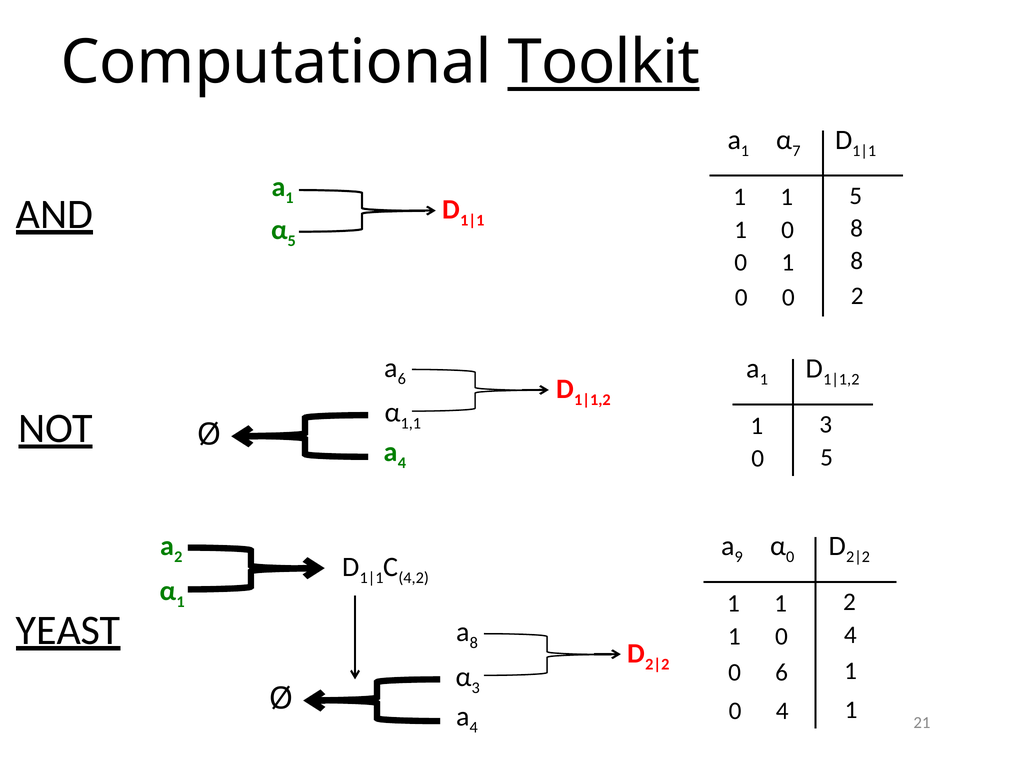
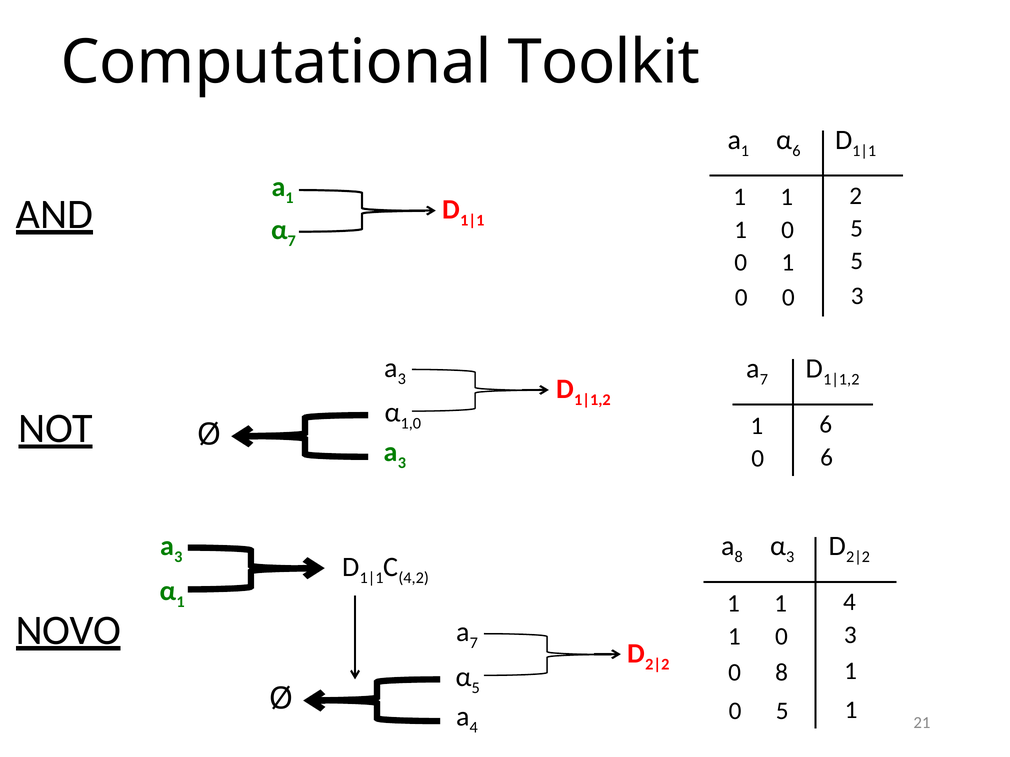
Toolkit underline: present -> none (604, 63)
7: 7 -> 6 (796, 151)
1 5: 5 -> 2 (856, 196)
5: 5 -> 7 (292, 241)
8: 8 -> 5 (857, 229)
1 8: 8 -> 5 (857, 261)
0 0 2: 2 -> 3 (857, 296)
6: 6 -> 3 (402, 379)
1: 1 -> 7 (764, 380)
1,1: 1,1 -> 1,0 (411, 424)
1 3: 3 -> 6 (826, 425)
4: 4 -> 3 (402, 463)
0 5: 5 -> 6 (827, 458)
9: 9 -> 8 (739, 557)
0: 0 -> 3 (790, 557)
2: 2 -> 3 (178, 557)
1 2: 2 -> 4 (849, 603)
YEAST: YEAST -> NOVO (68, 631)
8: 8 -> 7 (474, 644)
4: 4 -> 3 (850, 635)
0 6: 6 -> 8 (782, 673)
3: 3 -> 5 (476, 688)
4: 4 -> 5 (782, 712)
